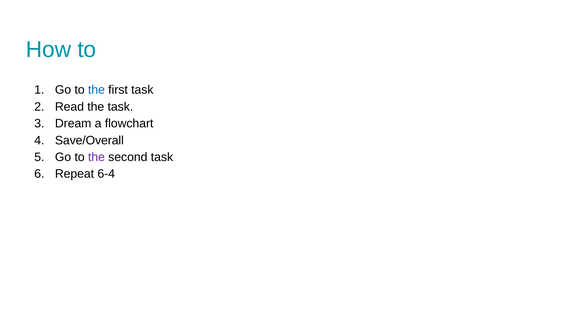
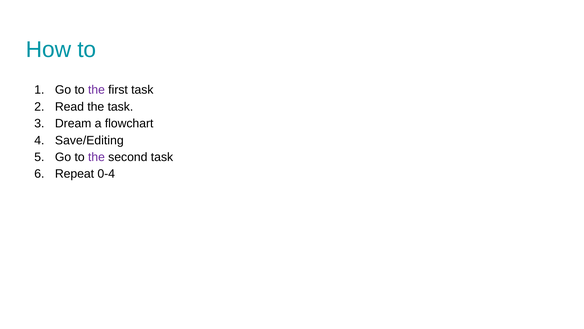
the colour: blue -> purple (96, 90)
Save/Overall: Save/Overall -> Save/Editing (89, 140)
6-4: 6-4 -> 0-4 (106, 174)
